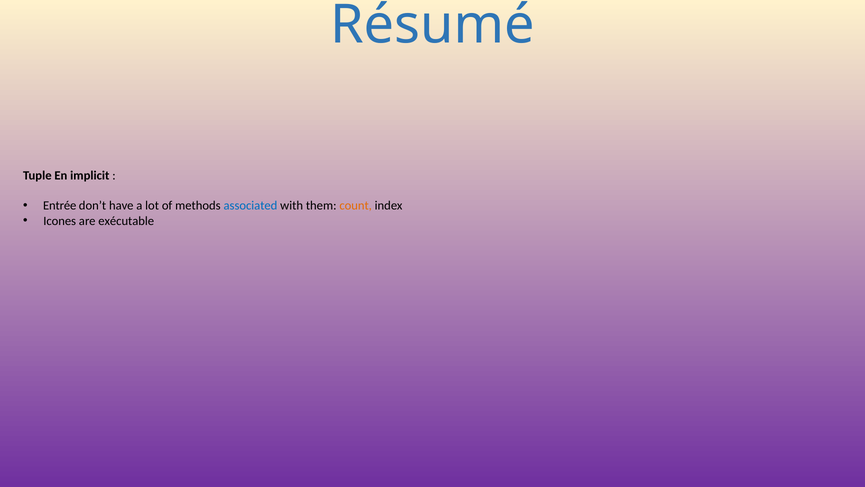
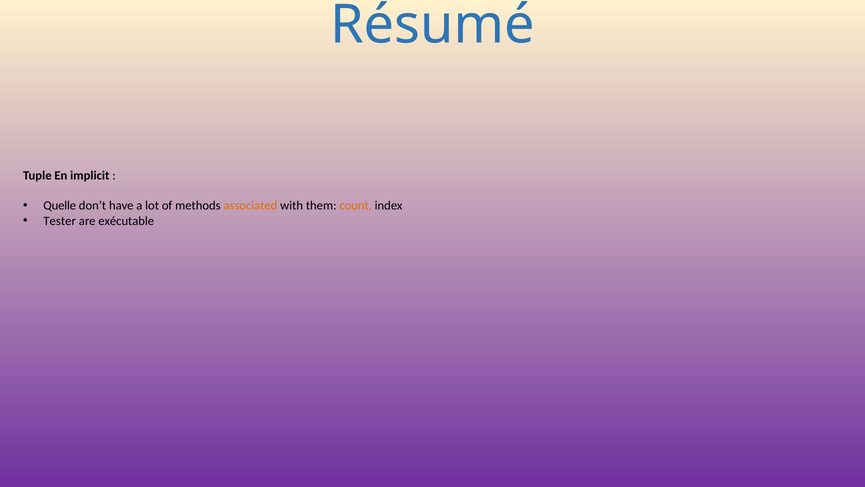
Entrée: Entrée -> Quelle (60, 206)
associated colour: blue -> orange (250, 206)
Icones: Icones -> Tester (60, 221)
